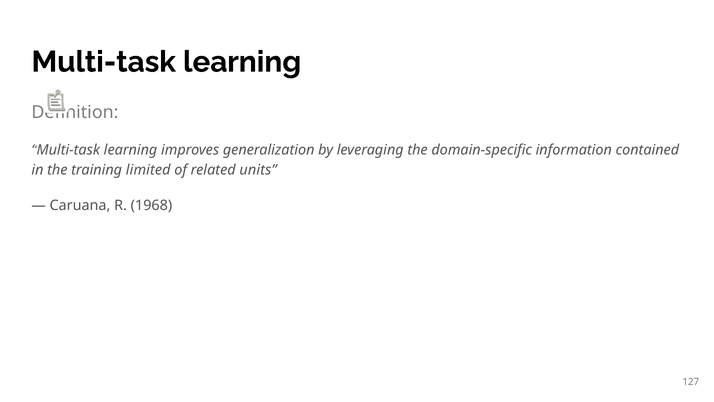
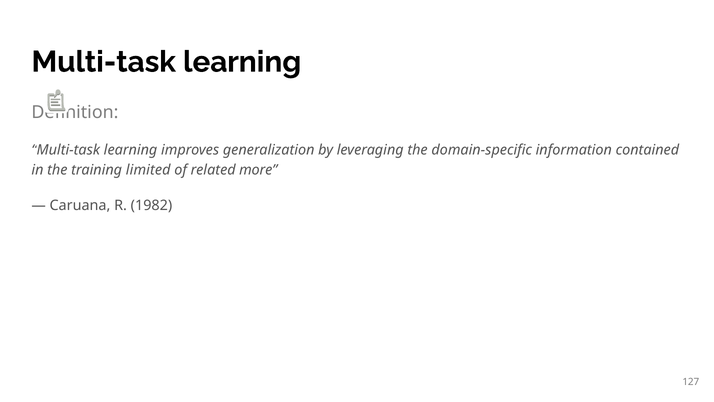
units: units -> more (258, 170)
1968: 1968 -> 1982 (151, 205)
